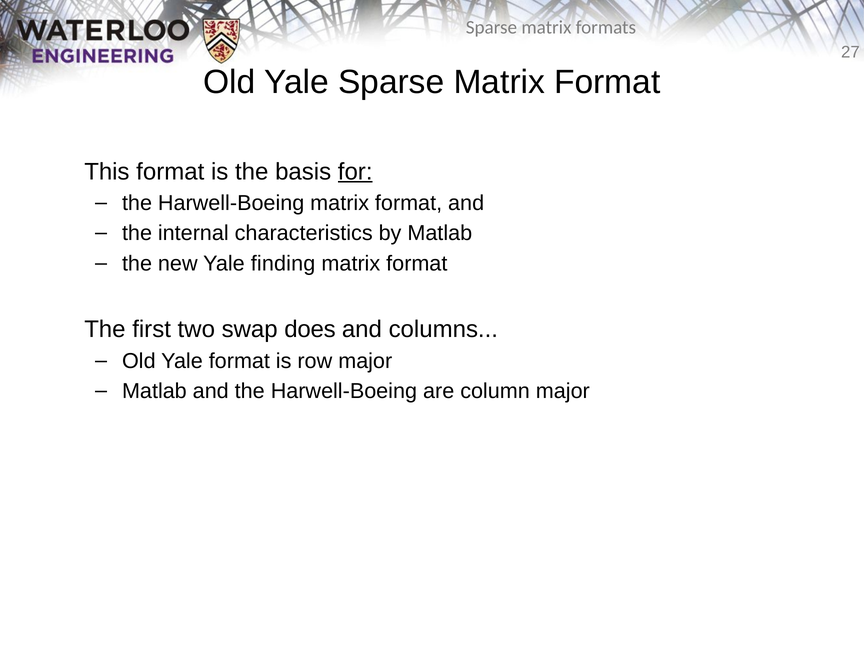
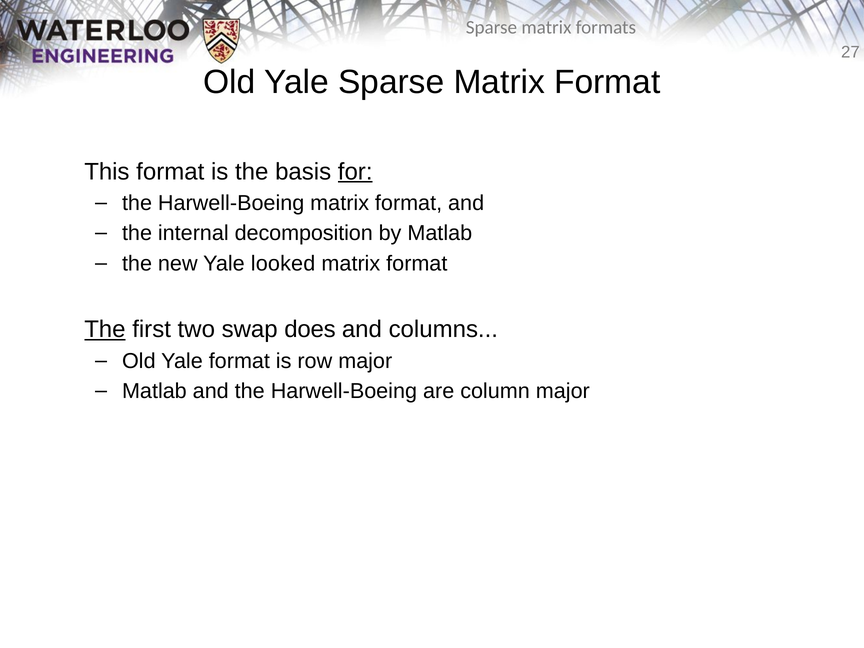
characteristics: characteristics -> decomposition (304, 233)
finding: finding -> looked (283, 264)
The underline: none -> present (105, 330)
